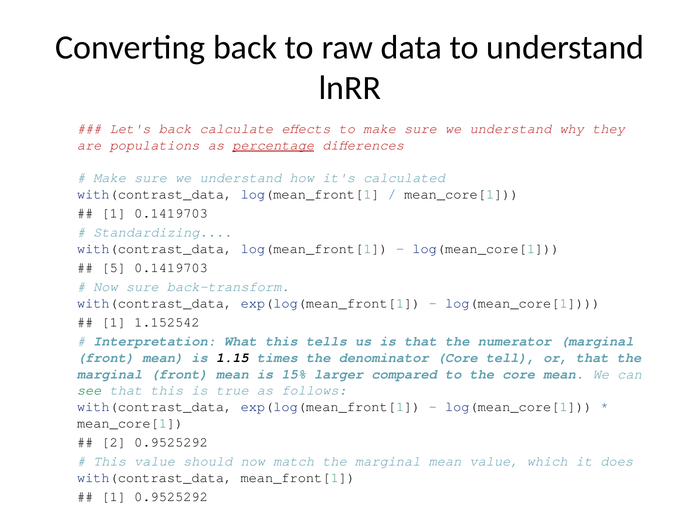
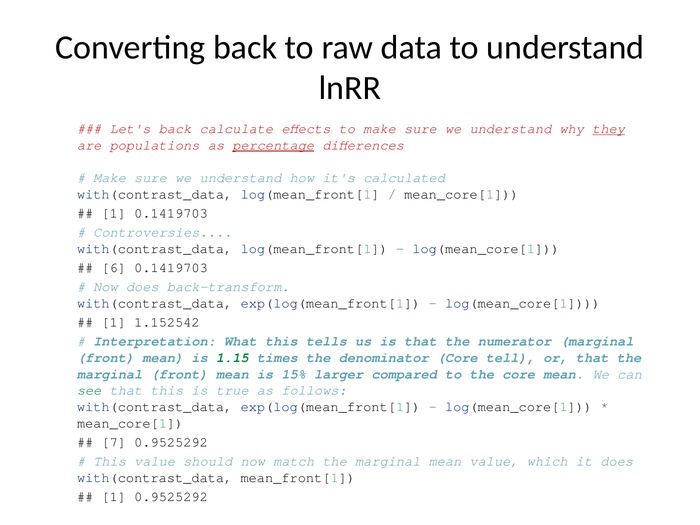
they underline: none -> present (609, 129)
Standardizing: Standardizing -> Controversies (163, 232)
5: 5 -> 6 (114, 268)
Now sure: sure -> does (142, 287)
1.15 colour: black -> green (232, 358)
2: 2 -> 7 (114, 442)
